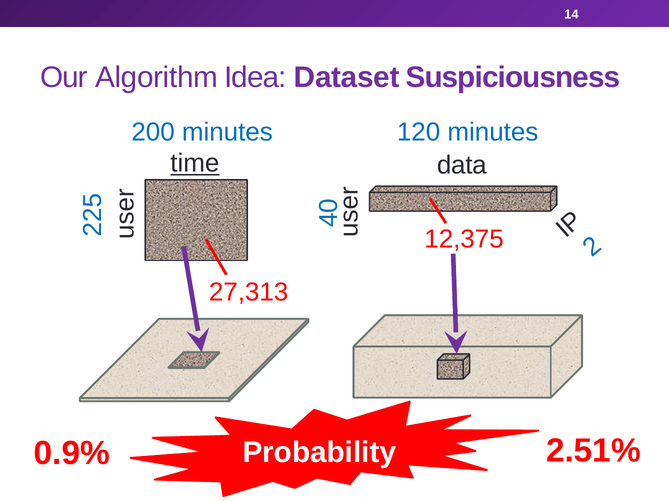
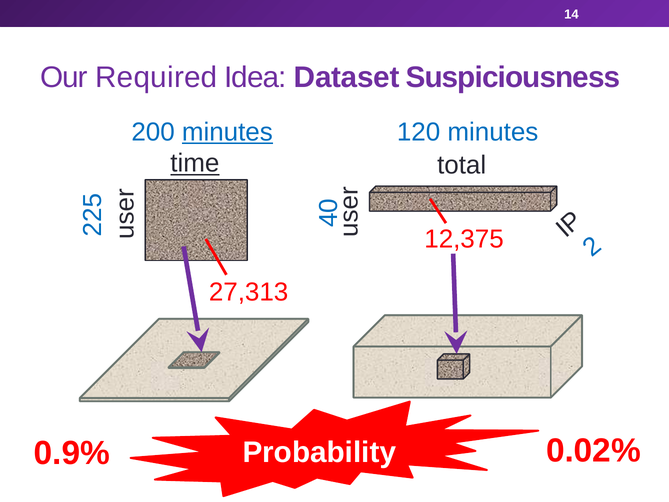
Algorithm: Algorithm -> Required (156, 77)
minutes underline: none -> present (227, 132)
data: data -> total (462, 165)
2.51%: 2.51% -> 0.02% (593, 451)
